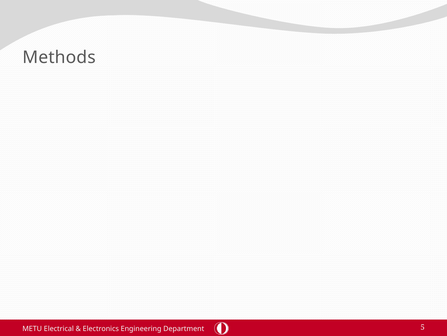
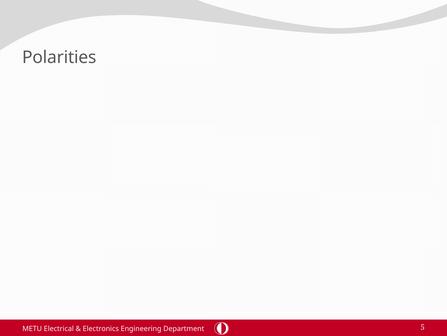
Methods: Methods -> Polarities (59, 57)
